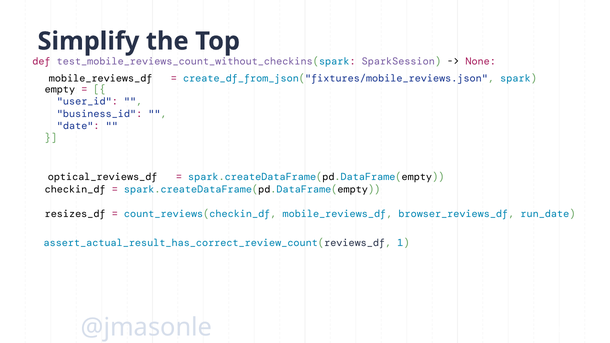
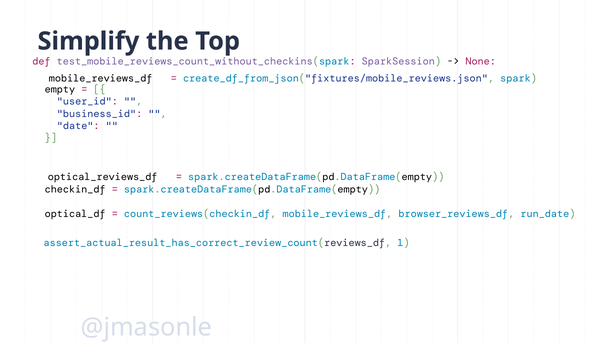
resizes_df: resizes_df -> optical_df (75, 214)
